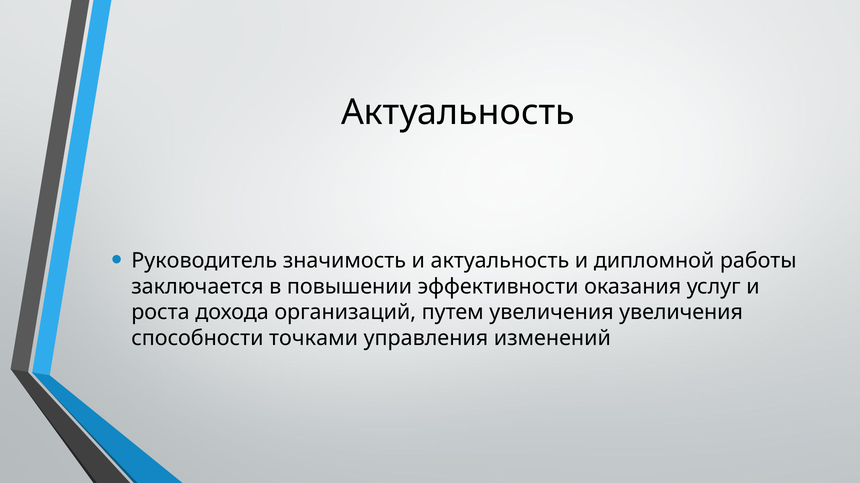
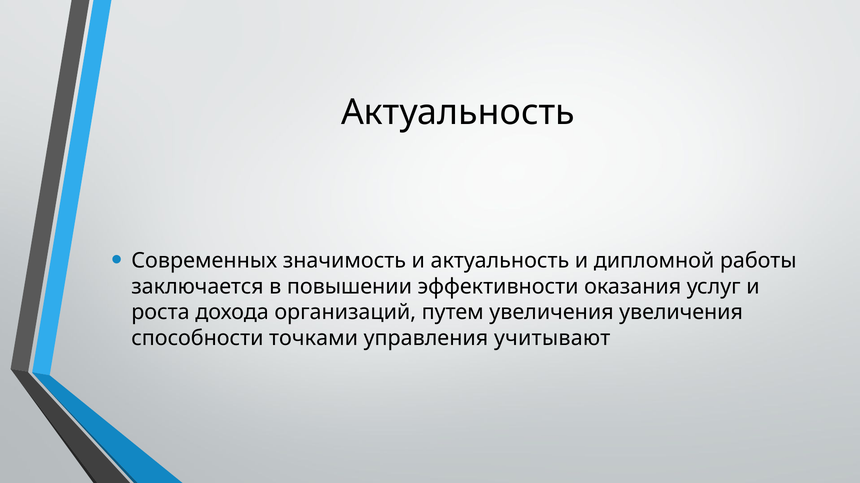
Руководитель: Руководитель -> Современных (204, 261)
изменений: изменений -> учитывают (552, 338)
